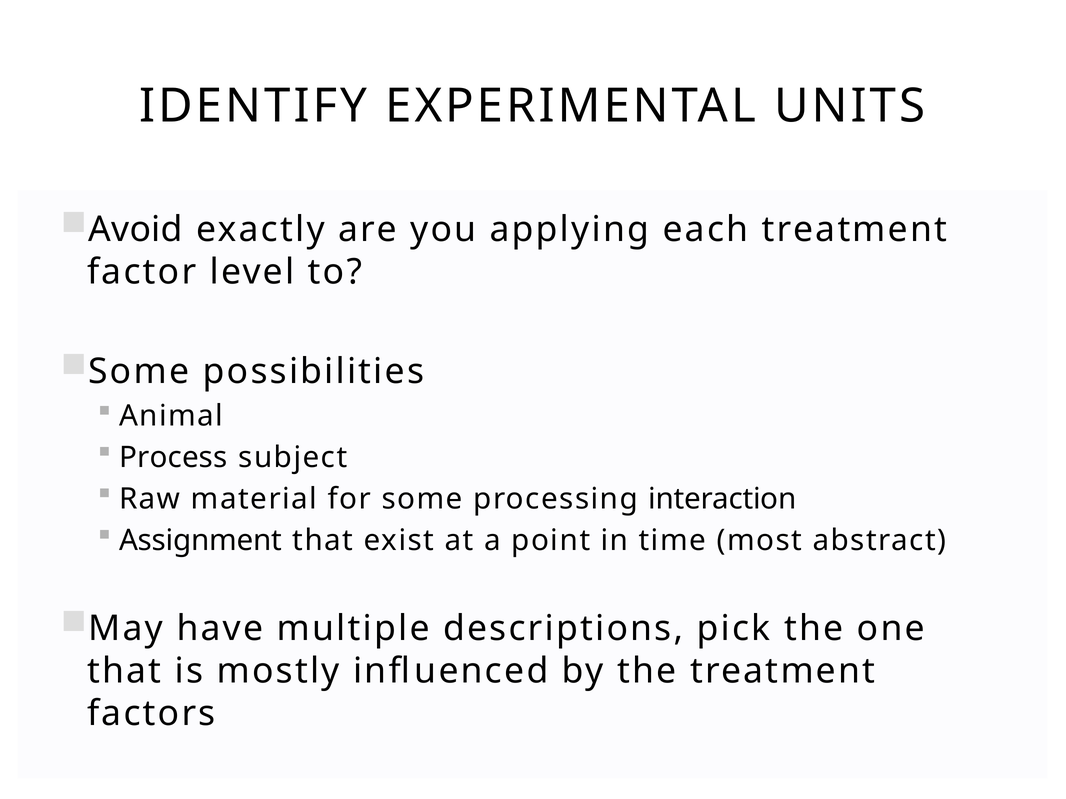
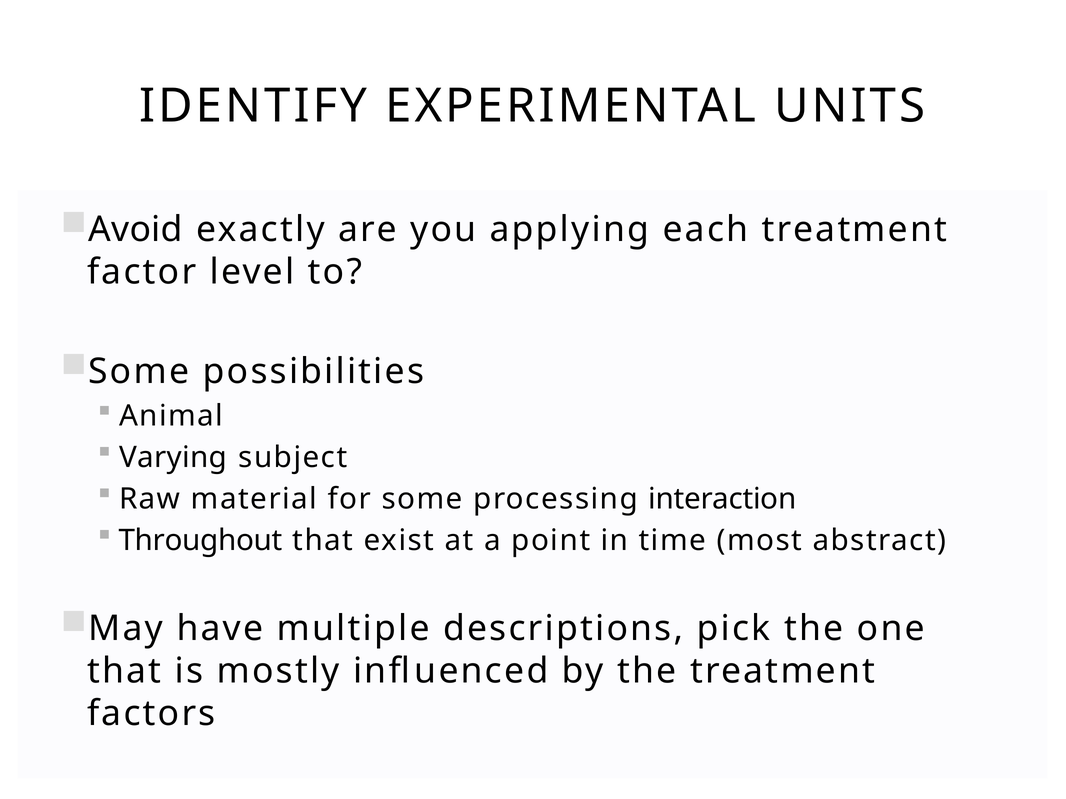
Process: Process -> Varying (173, 458)
Assignment: Assignment -> Throughout (201, 541)
